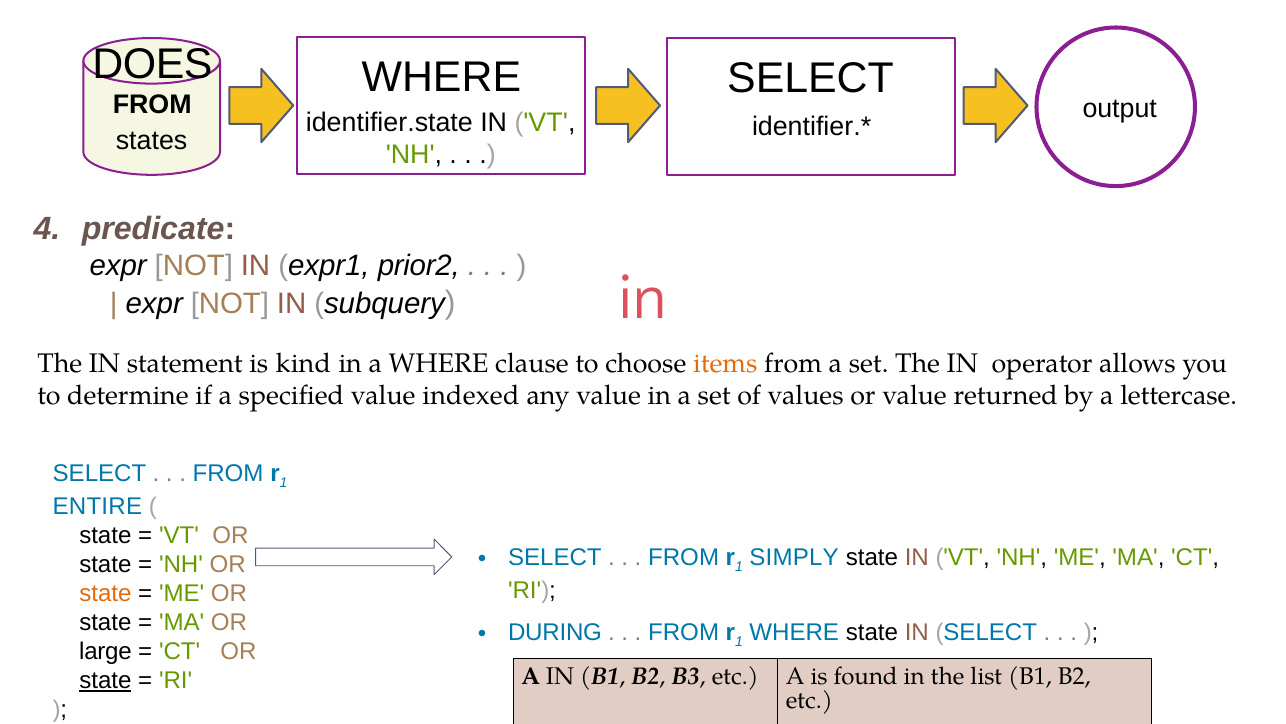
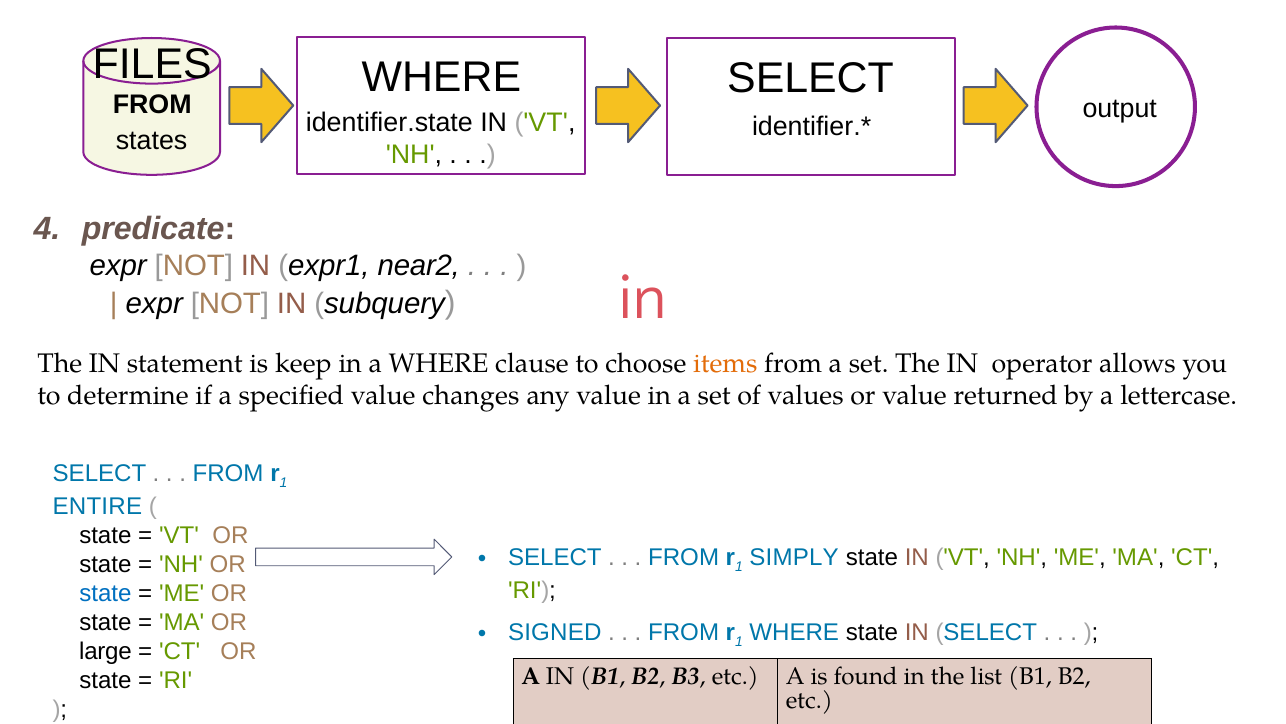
DOES: DOES -> FILES (152, 64)
prior2: prior2 -> near2 (419, 265)
kind: kind -> keep (303, 363)
indexed: indexed -> changes (471, 395)
state colour: orange -> blue (105, 593)
DURING: DURING -> SIGNED (555, 632)
state underline: present -> none (105, 680)
